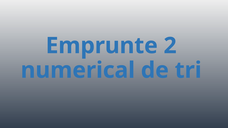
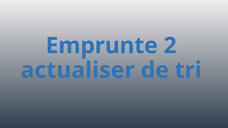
numerical: numerical -> actualiser (78, 70)
